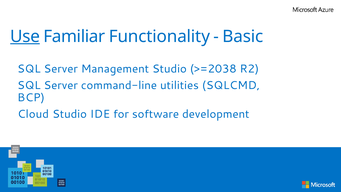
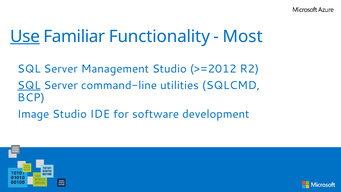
Basic: Basic -> Most (243, 36)
>=2038: >=2038 -> >=2012 (213, 69)
SQL underline: none -> present (29, 85)
Cloud: Cloud -> Image (33, 114)
